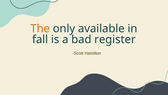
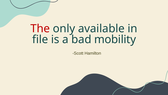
The colour: orange -> red (40, 28)
fall: fall -> file (40, 39)
register: register -> mobility (115, 39)
